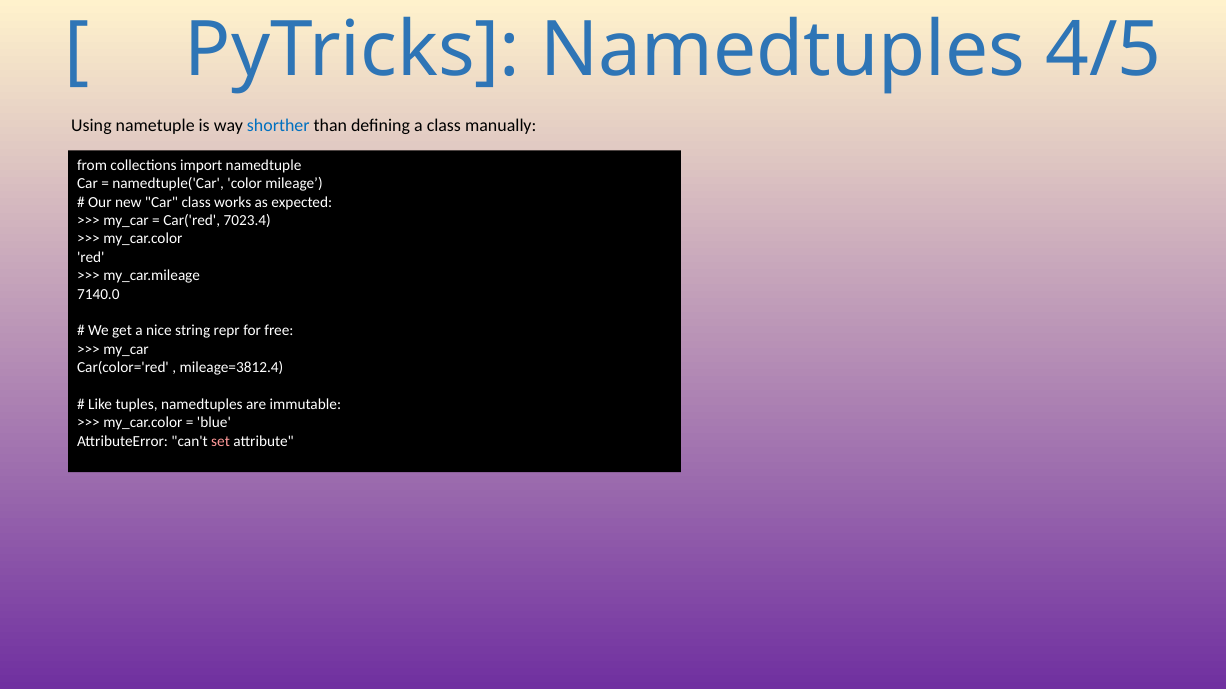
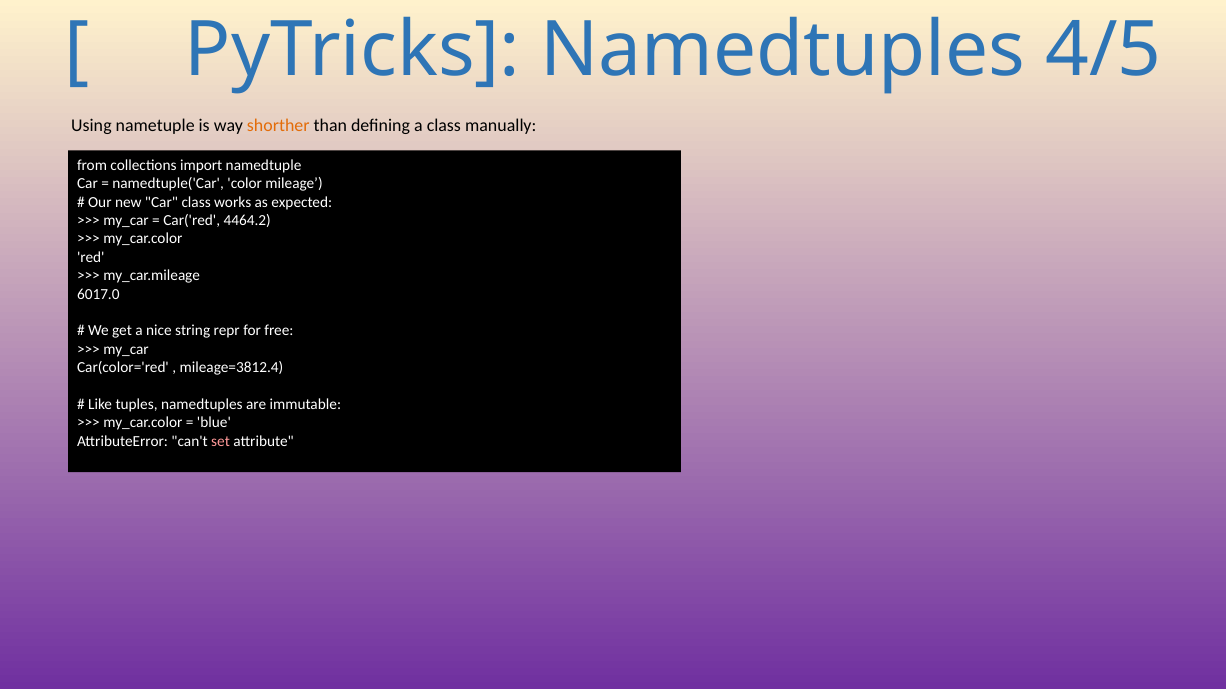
shorther colour: blue -> orange (278, 125)
7023.4: 7023.4 -> 4464.2 (247, 220)
7140.0: 7140.0 -> 6017.0 (98, 294)
